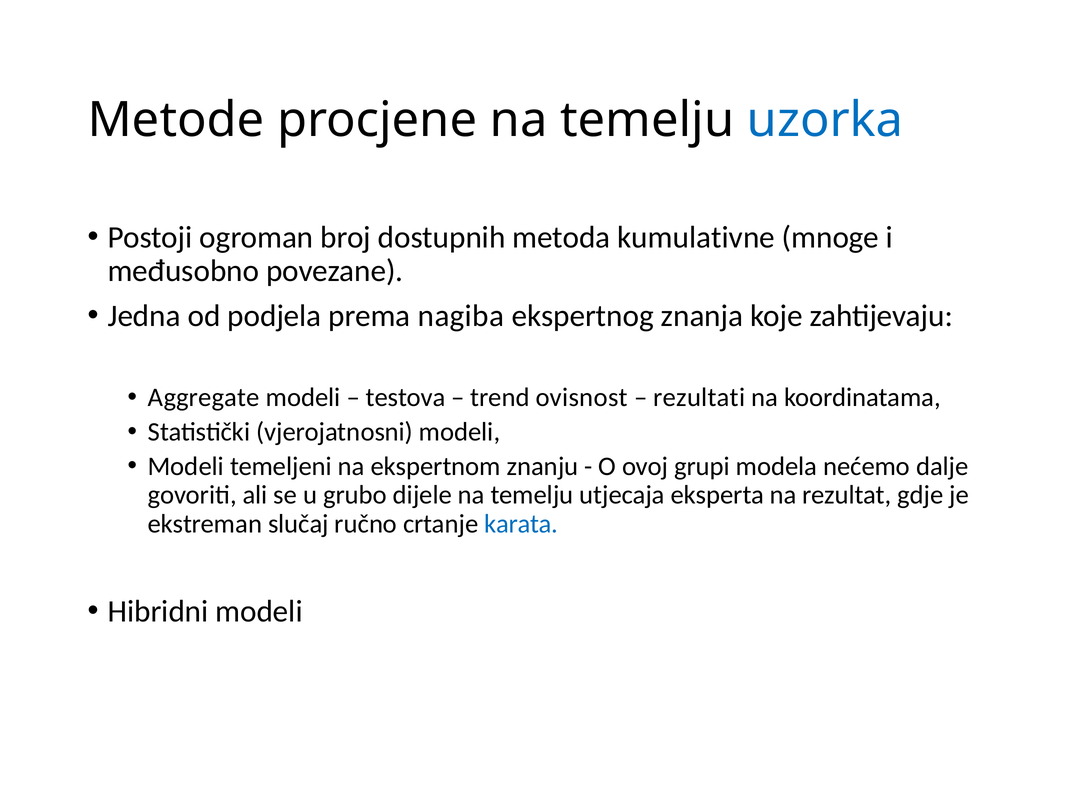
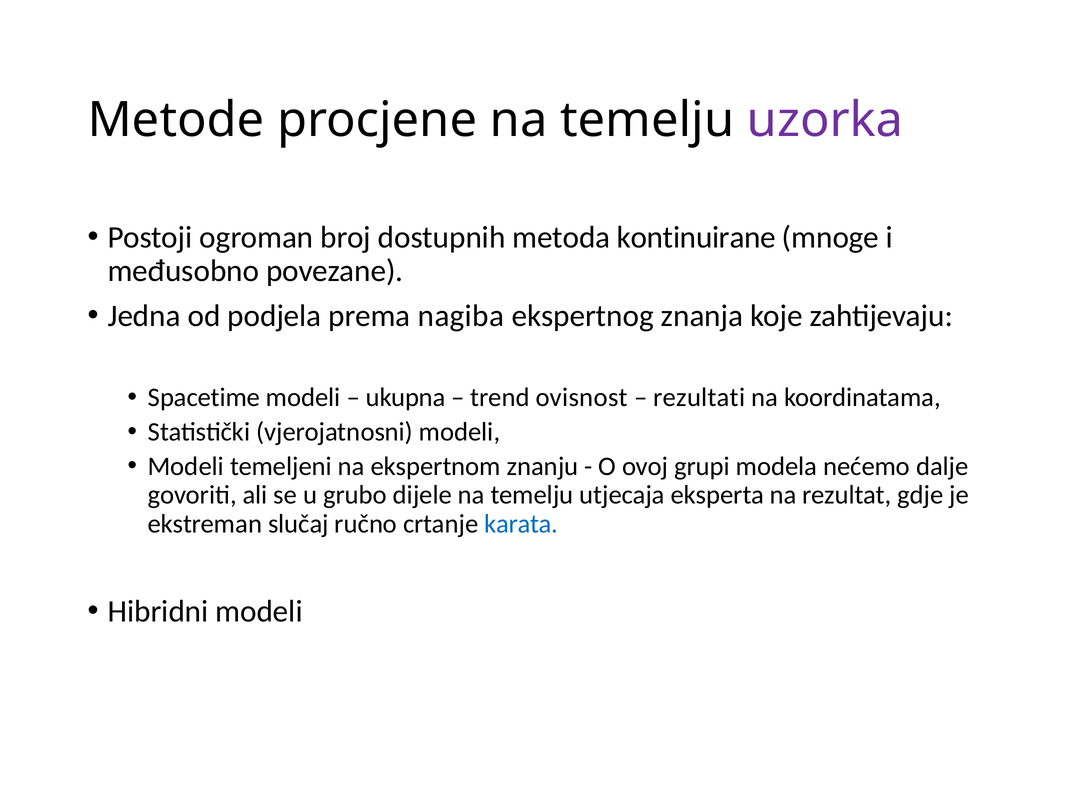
uzorka colour: blue -> purple (825, 120)
kumulativne: kumulativne -> kontinuirane (696, 237)
Aggregate: Aggregate -> Spacetime (204, 397)
testova: testova -> ukupna (406, 397)
